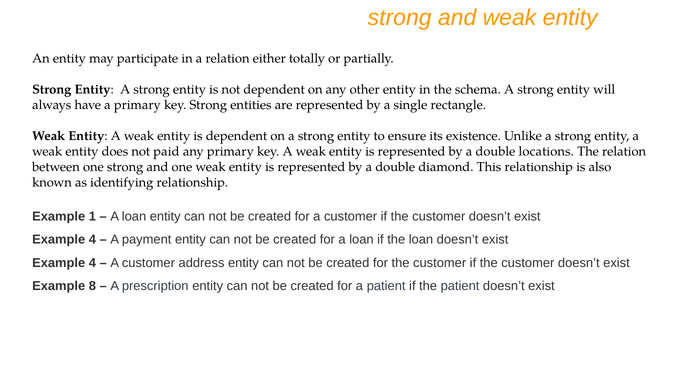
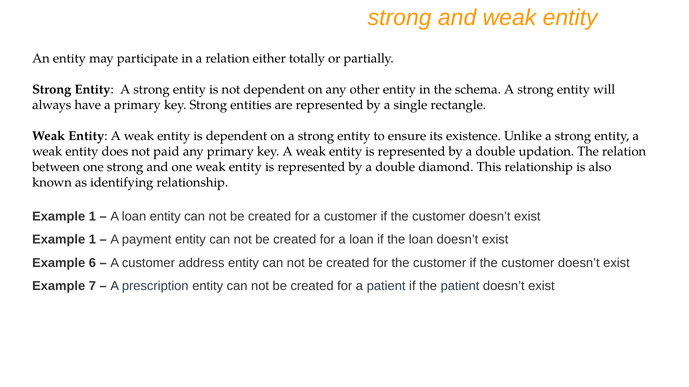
locations: locations -> updation (546, 152)
4: 4 -> 1 (92, 240)
4: 4 -> 6 (92, 263)
8: 8 -> 7 (92, 287)
